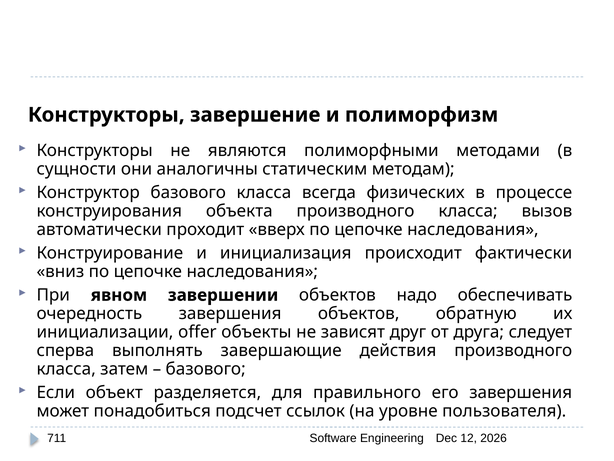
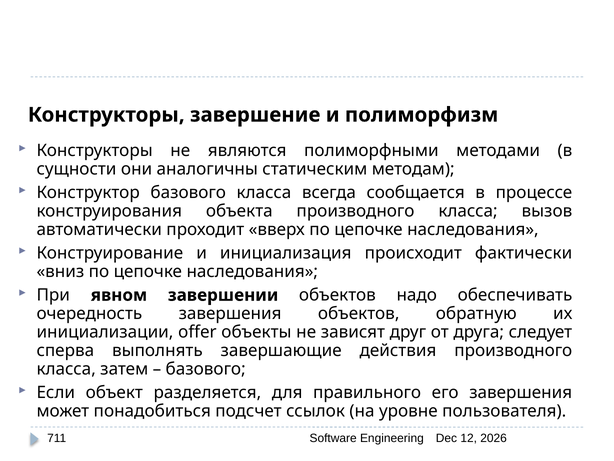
физических: физических -> сообщается (416, 193)
